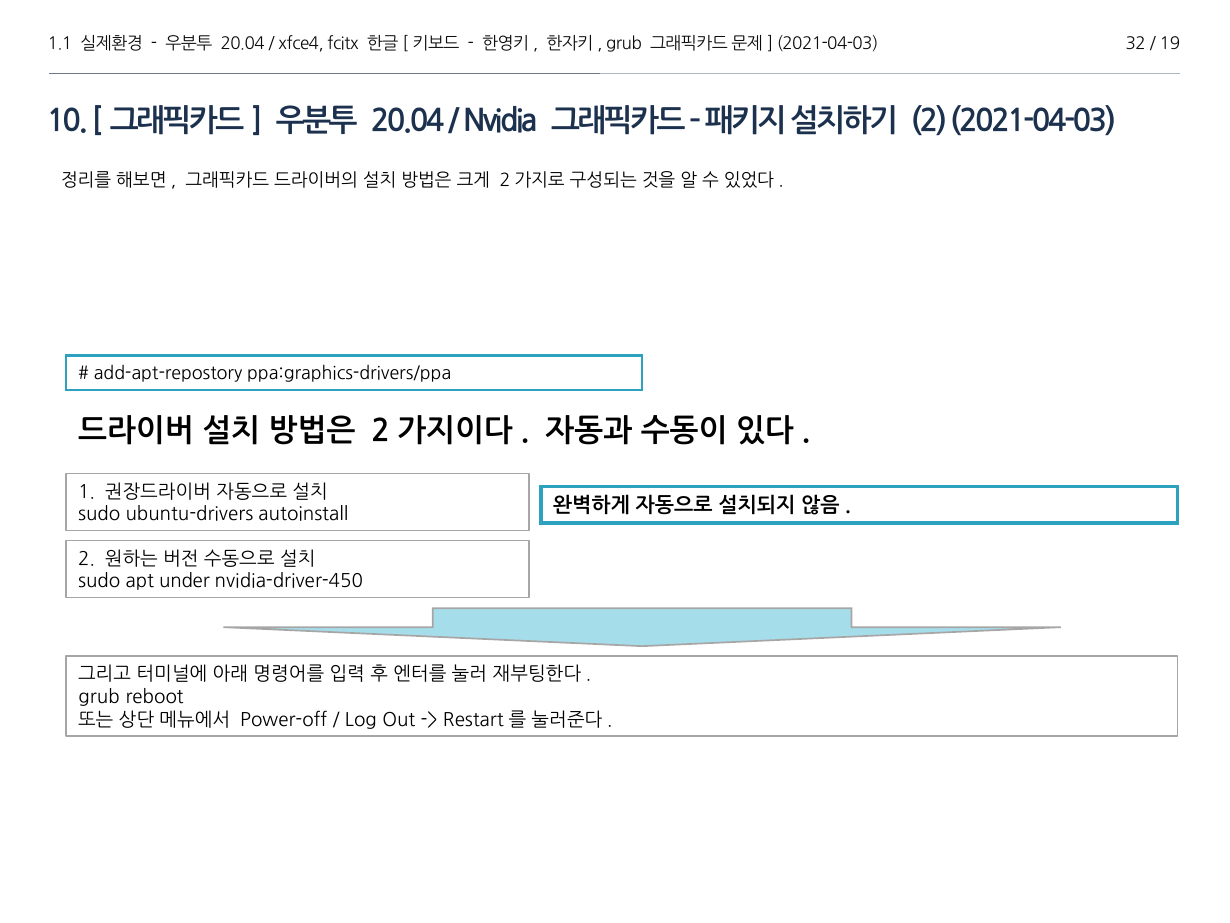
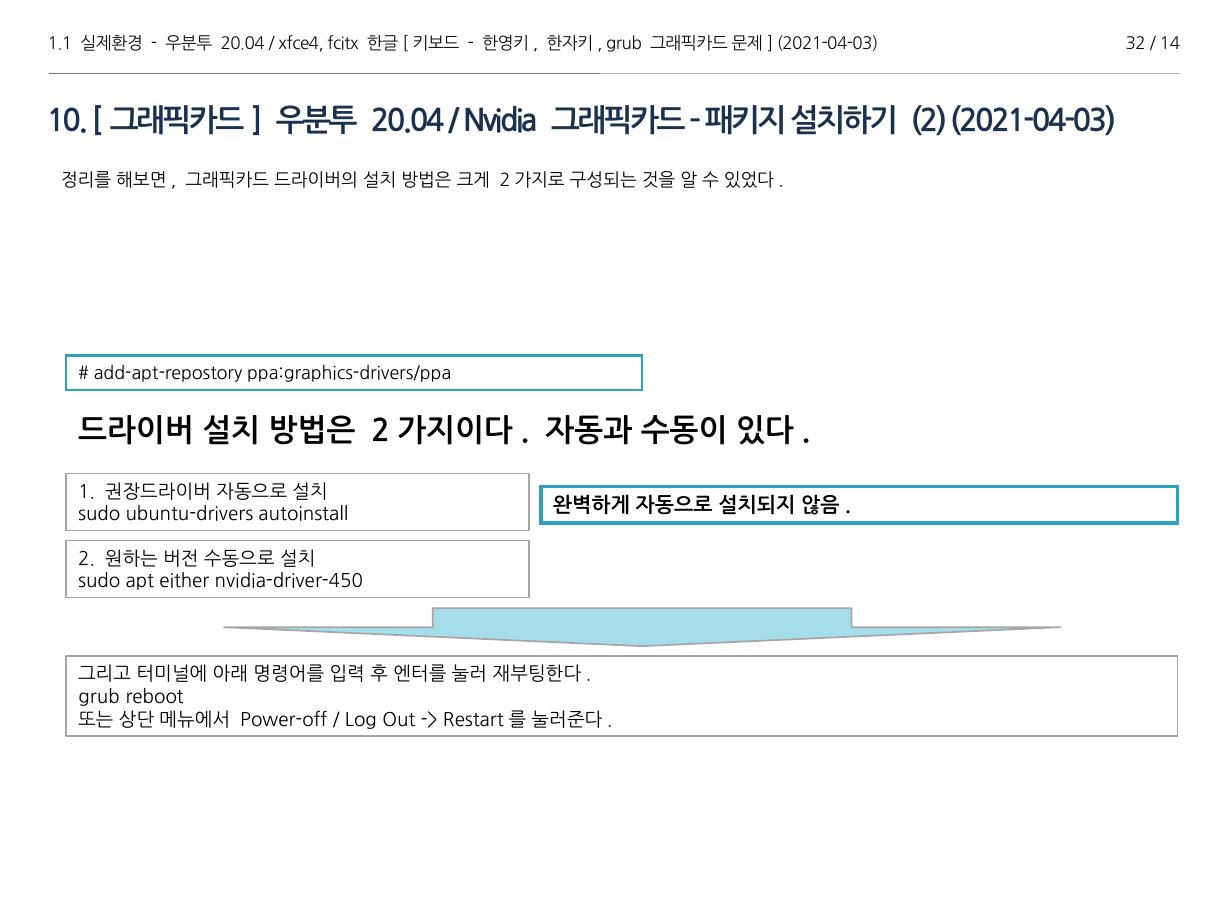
19: 19 -> 14 (1170, 44)
under: under -> either (184, 581)
